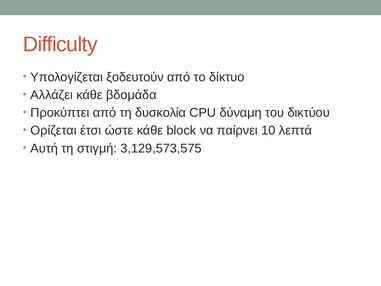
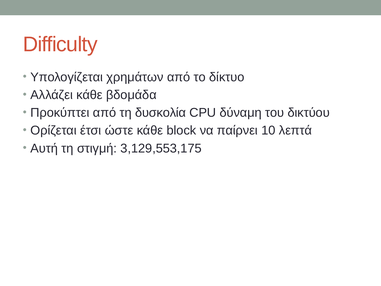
ξοδευτούν: ξοδευτούν -> χρημάτων (135, 77)
3,129,573,575: 3,129,573,575 -> 3,129,553,175 (161, 148)
